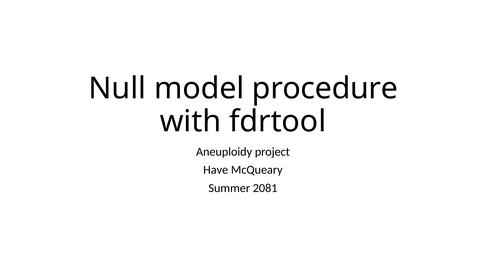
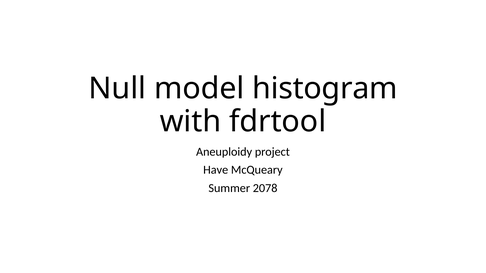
procedure: procedure -> histogram (325, 89)
2081: 2081 -> 2078 (265, 188)
